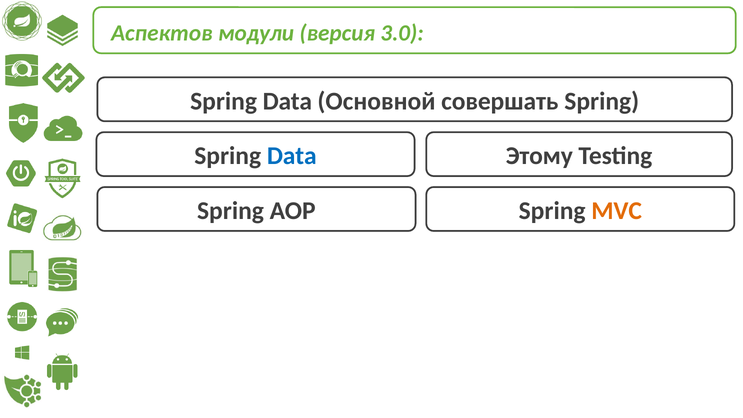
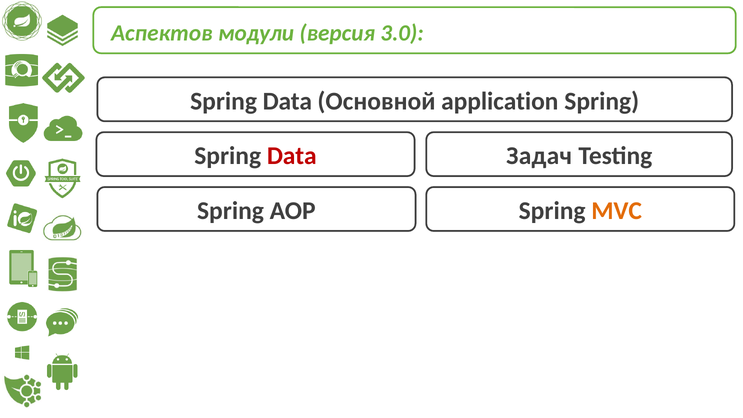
совершать: совершать -> application (500, 101)
Data colour: blue -> red (292, 156)
Этому: Этому -> Задач (539, 156)
